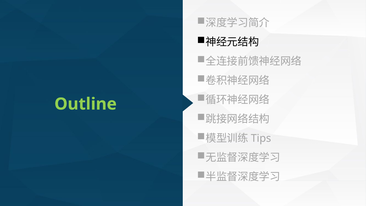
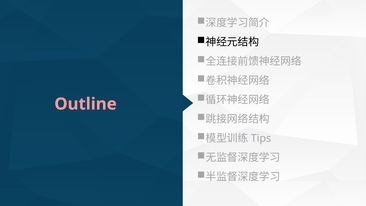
Outline colour: light green -> pink (86, 104)
